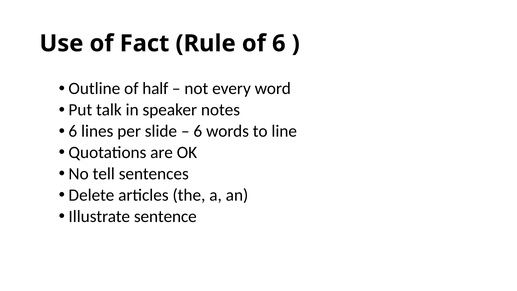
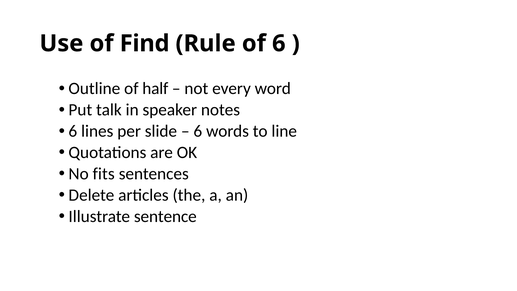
Fact: Fact -> Find (145, 43)
tell: tell -> fits (104, 174)
